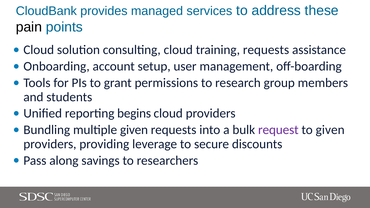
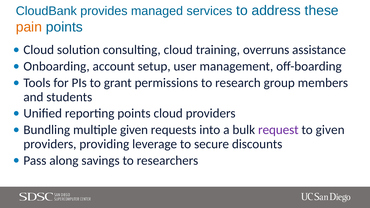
pain colour: black -> orange (29, 27)
training requests: requests -> overruns (266, 50)
reporting begins: begins -> points (134, 113)
